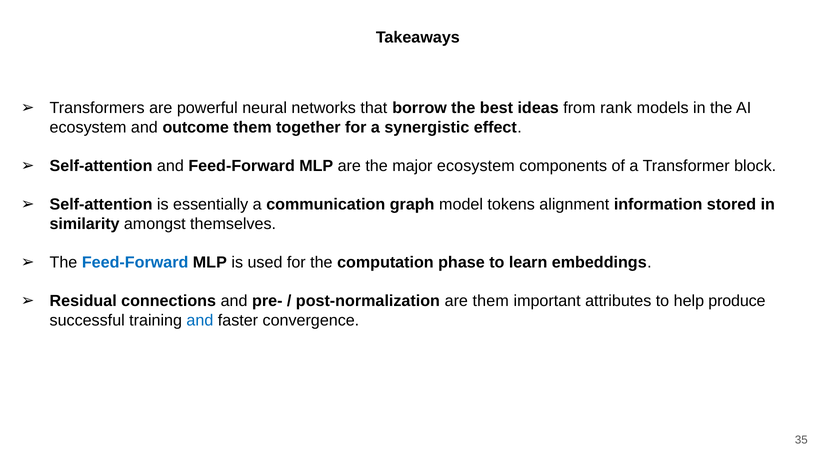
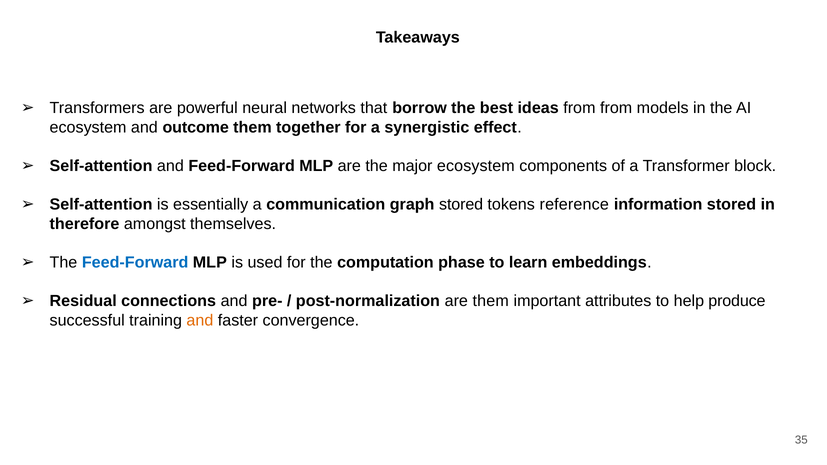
from rank: rank -> from (616, 108)
graph model: model -> stored (461, 205)
alignment: alignment -> reference (574, 205)
similarity: similarity -> therefore (85, 224)
and colour: blue -> orange (200, 321)
